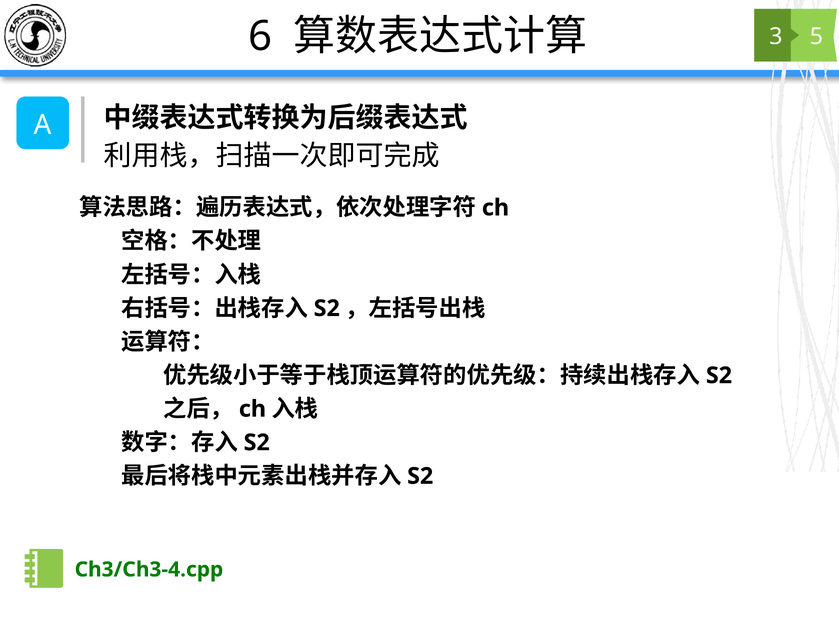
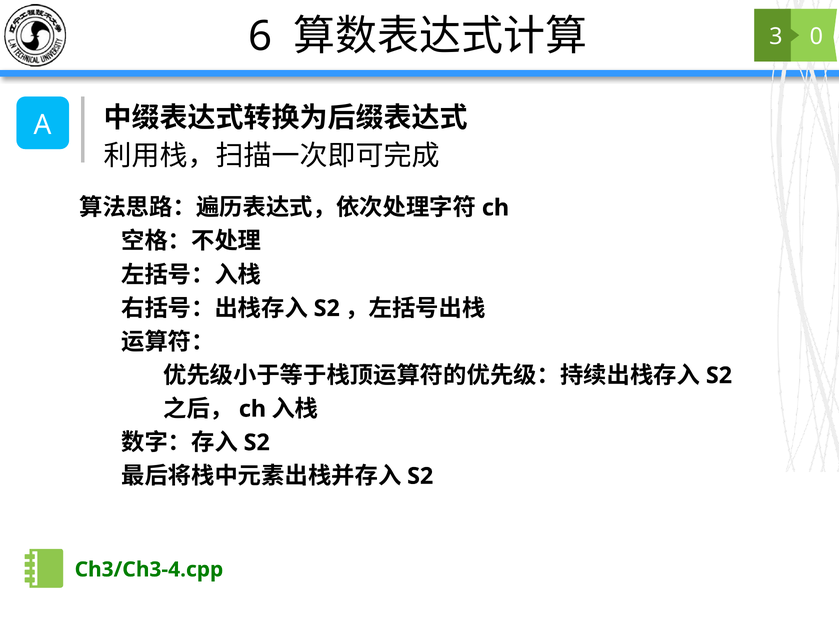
5: 5 -> 0 (816, 37)
